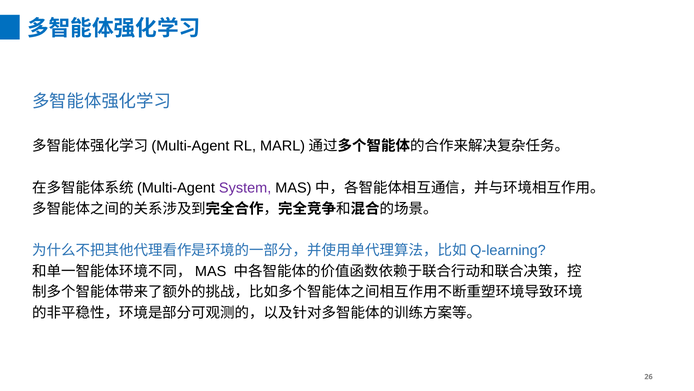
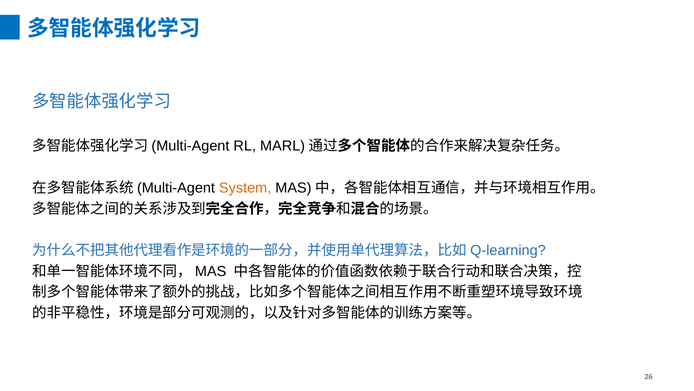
System colour: purple -> orange (245, 188)
